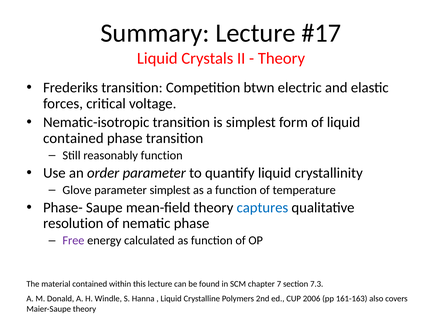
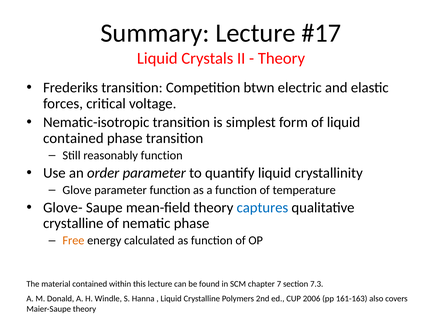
parameter simplest: simplest -> function (170, 190)
Phase-: Phase- -> Glove- (63, 207)
resolution: resolution -> crystalline (73, 223)
Free colour: purple -> orange (73, 240)
